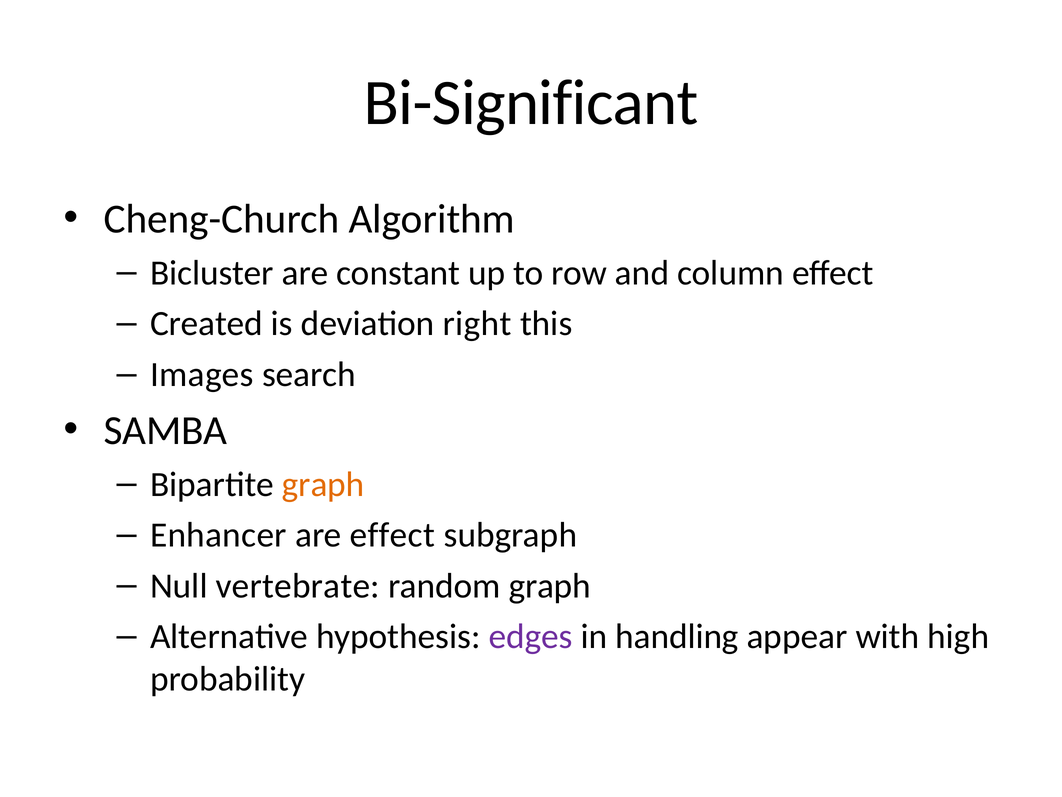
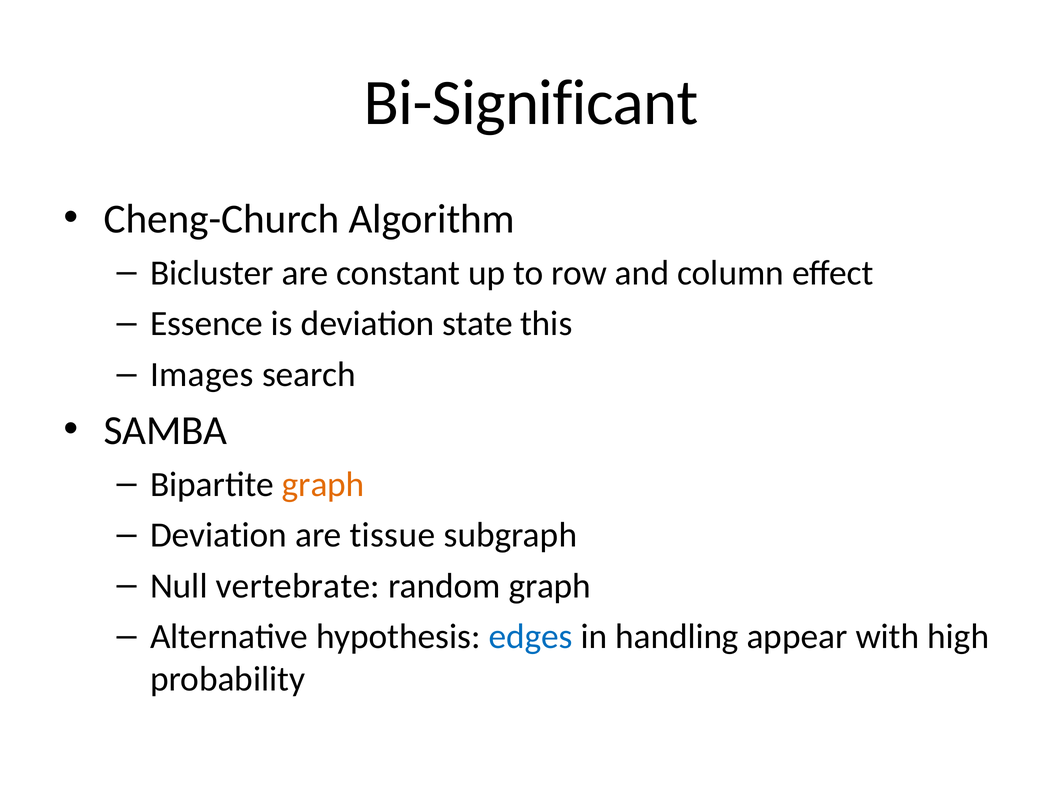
Created: Created -> Essence (206, 324)
right: right -> state (477, 324)
Enhancer: Enhancer -> Deviation (219, 535)
are effect: effect -> tissue (392, 535)
edges colour: purple -> blue (531, 636)
